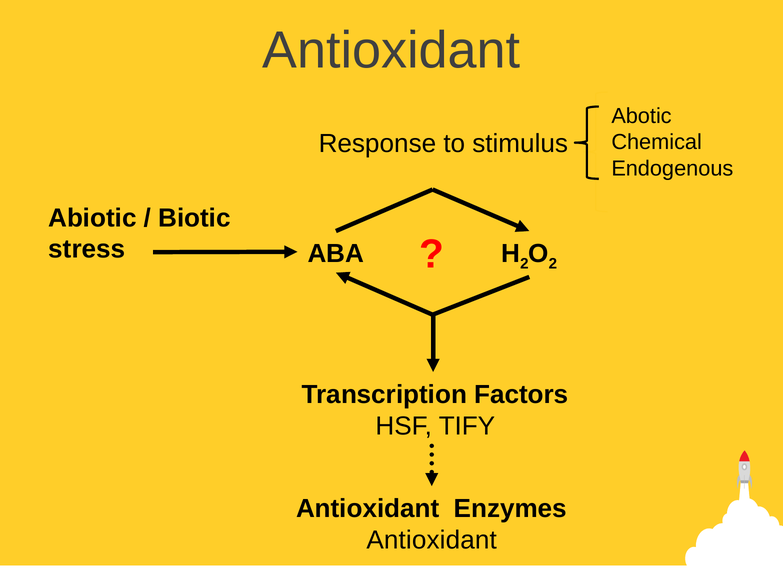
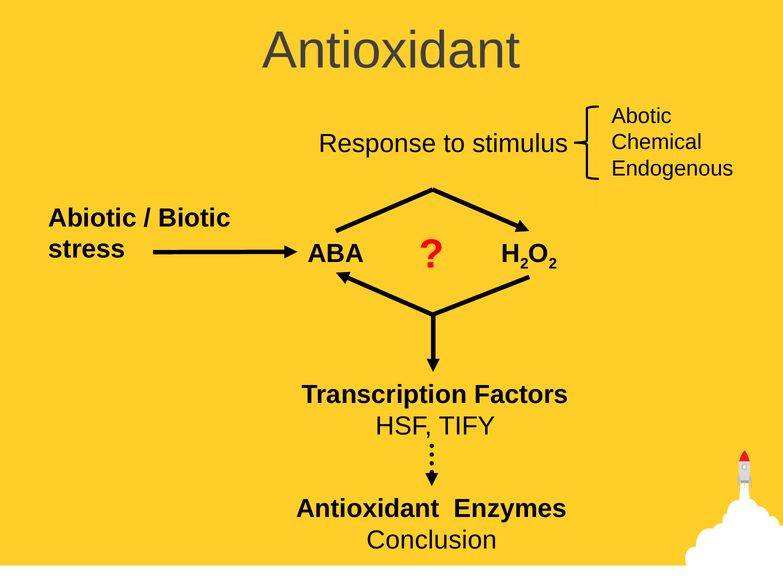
Antioxidant: Antioxidant -> Conclusion (432, 539)
